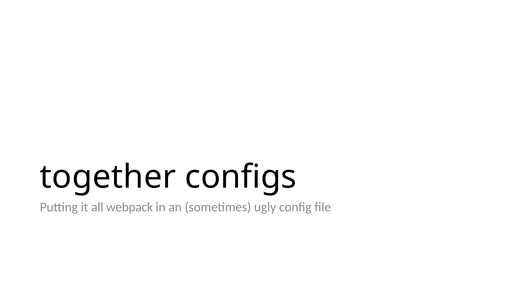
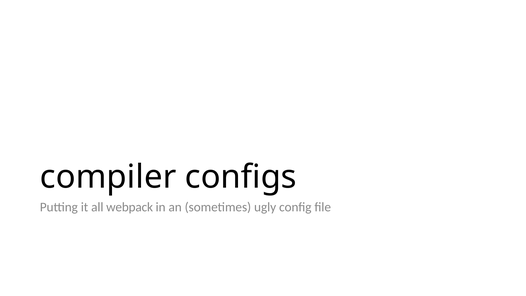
together: together -> compiler (108, 177)
